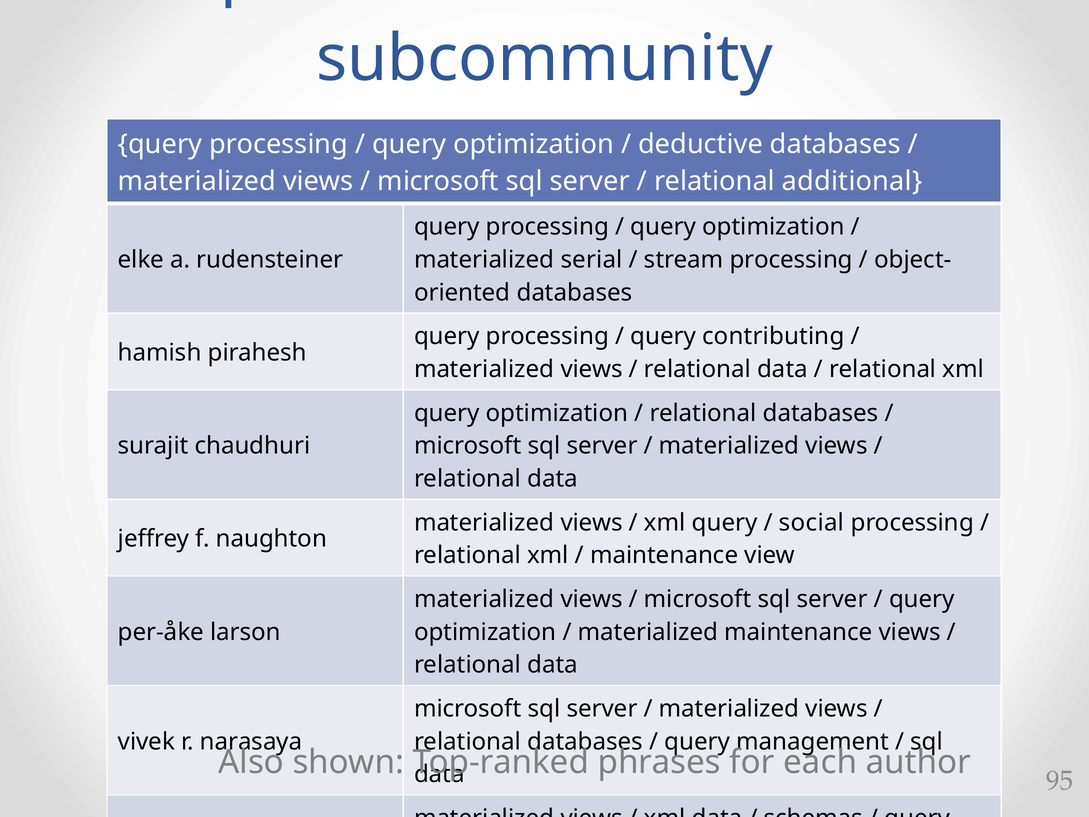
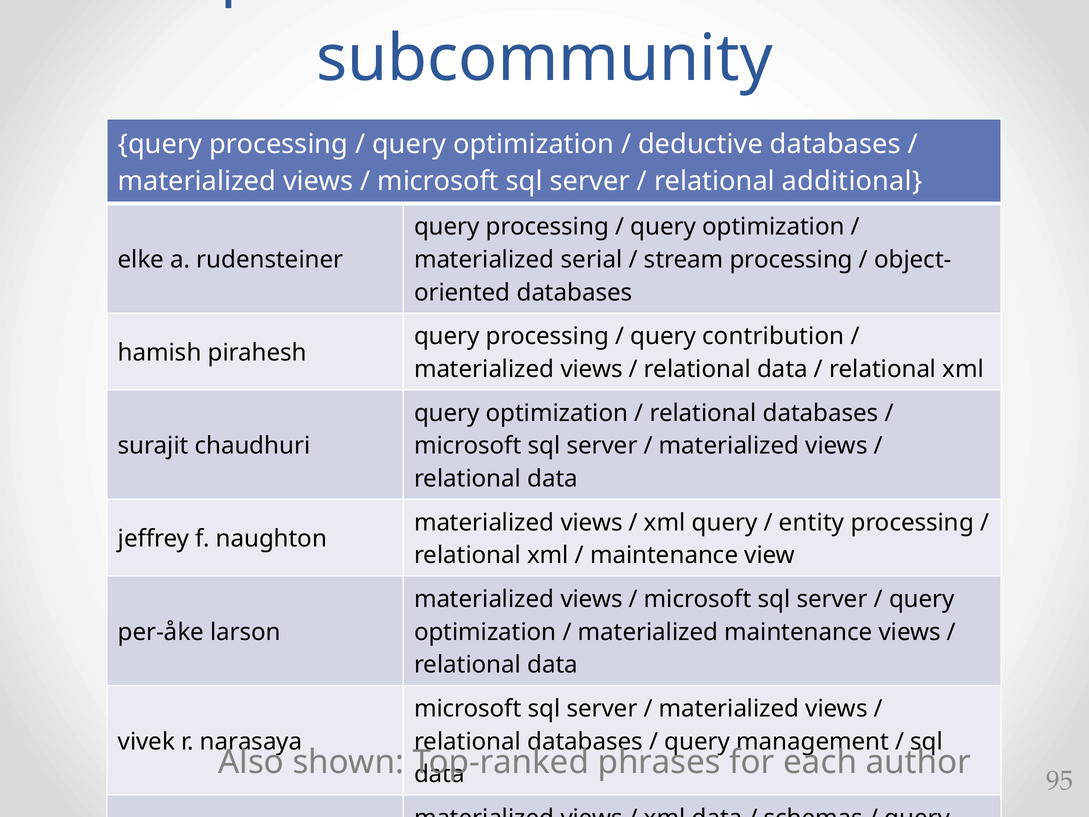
contributing: contributing -> contribution (773, 336)
social: social -> entity (812, 522)
